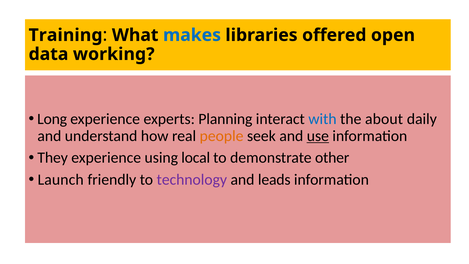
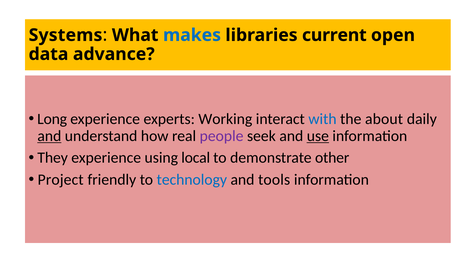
Training: Training -> Systems (66, 35)
offered: offered -> current (334, 35)
working: working -> advance (114, 54)
Planning: Planning -> Working (225, 119)
and underline: none -> present (49, 136)
people colour: orange -> purple (222, 136)
Launch: Launch -> Project (61, 179)
technology colour: purple -> blue (192, 179)
leads: leads -> tools (274, 179)
